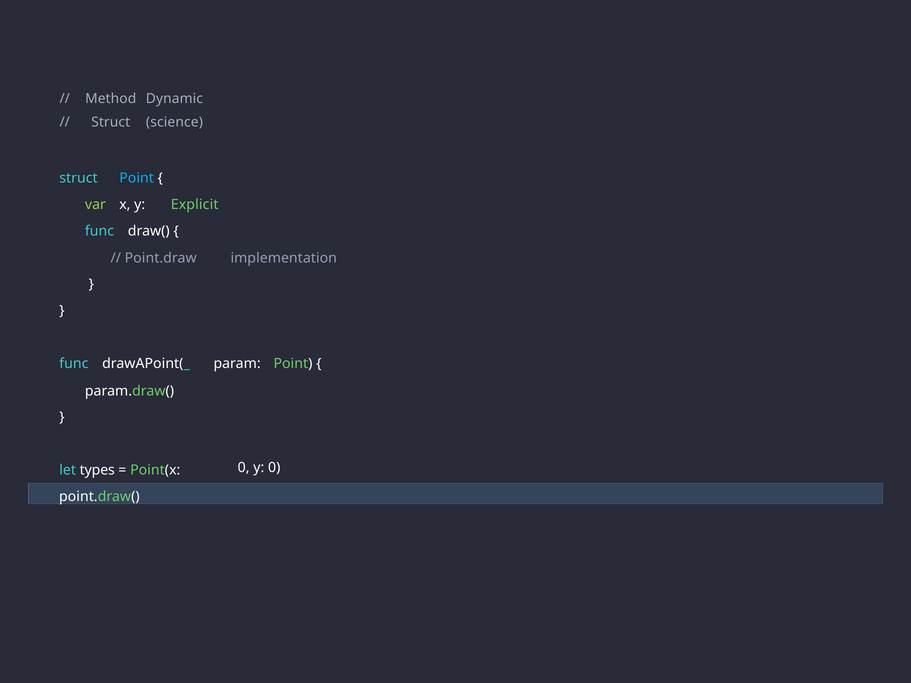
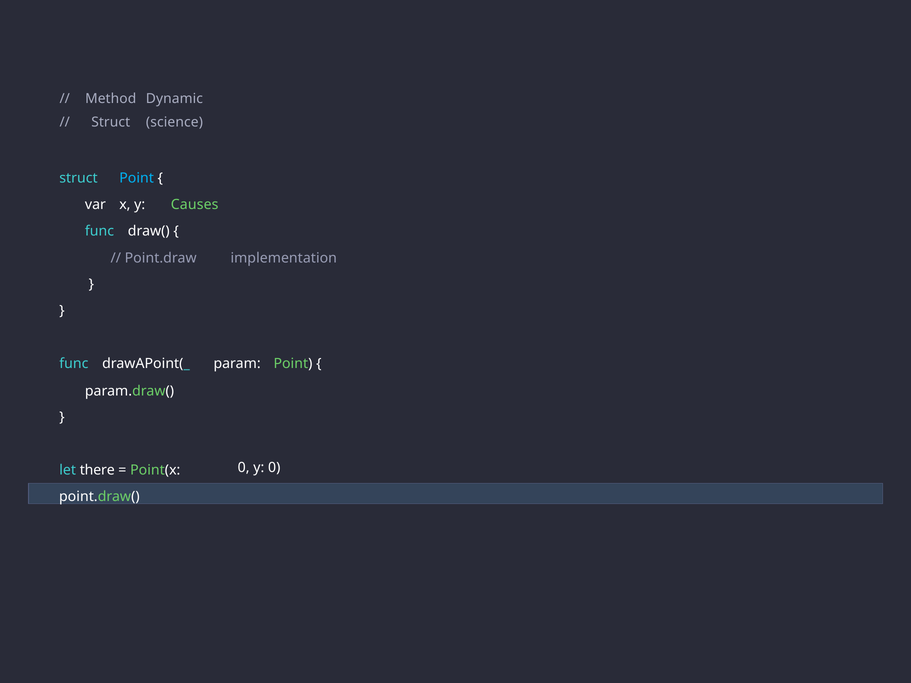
var colour: light green -> white (95, 204)
Explicit: Explicit -> Causes (195, 204)
types: types -> there (97, 470)
